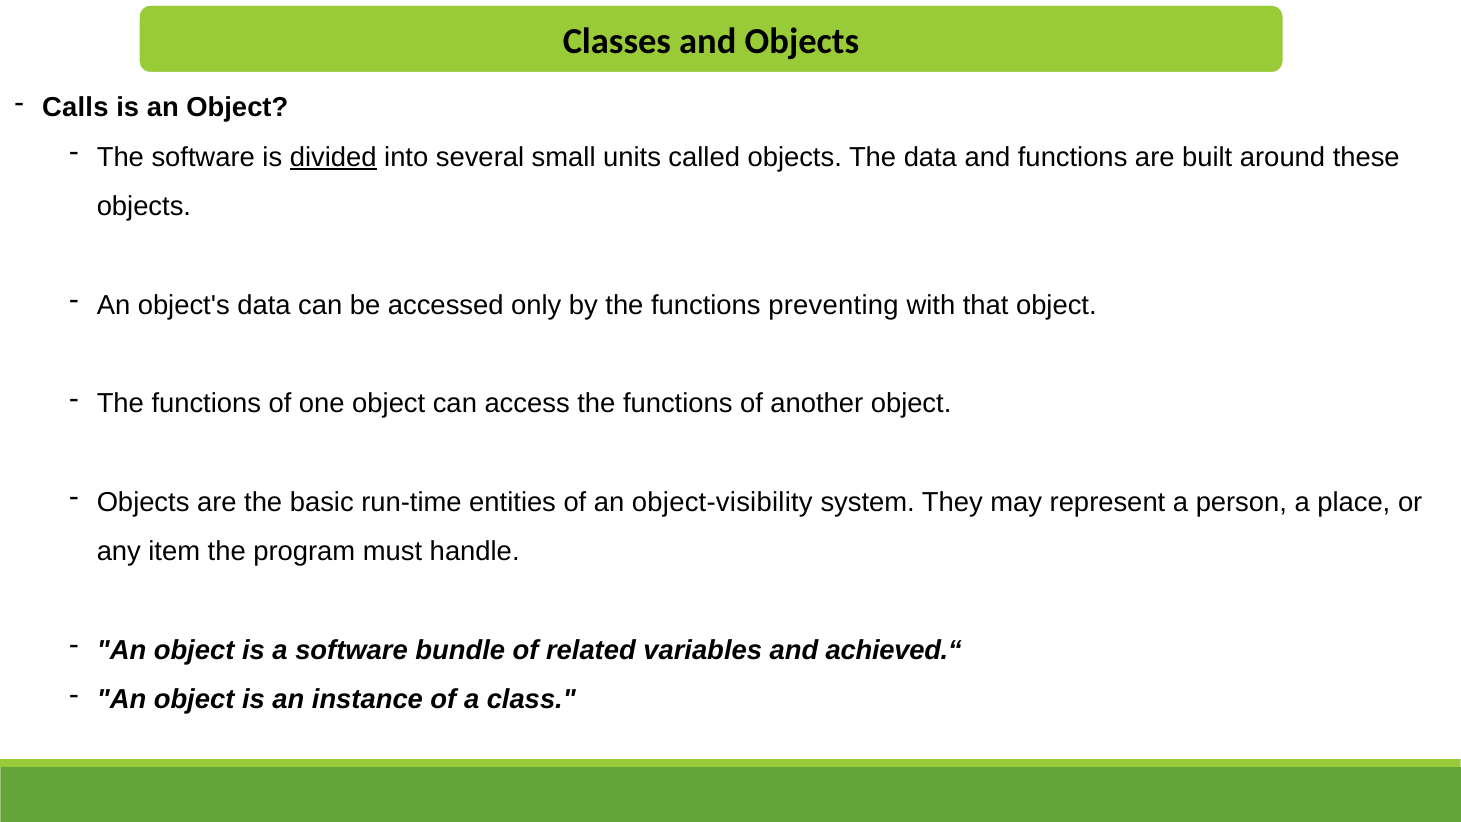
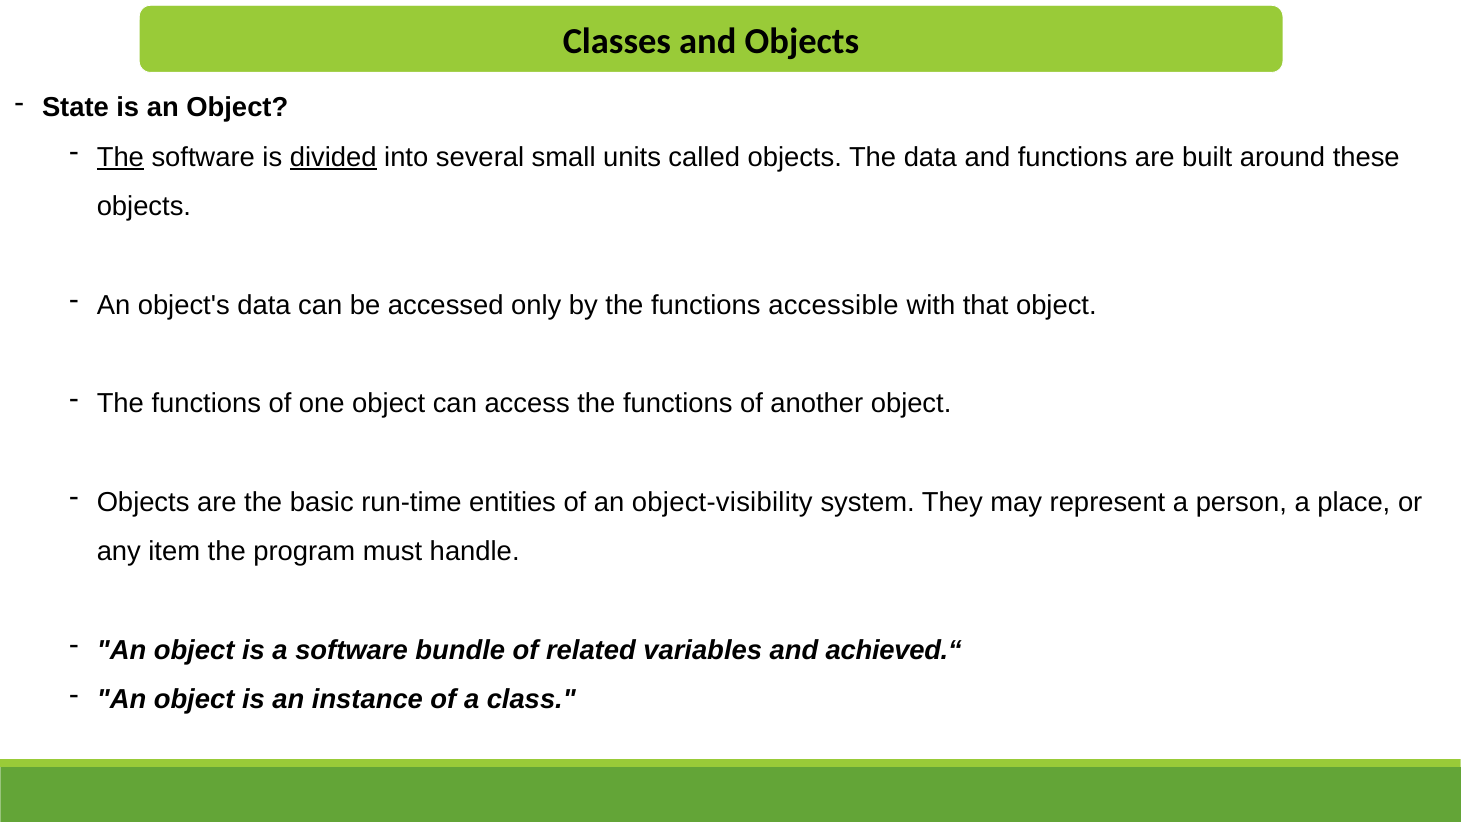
Calls: Calls -> State (75, 108)
The underline: none -> present (120, 157)
preventing: preventing -> accessible (833, 305)
